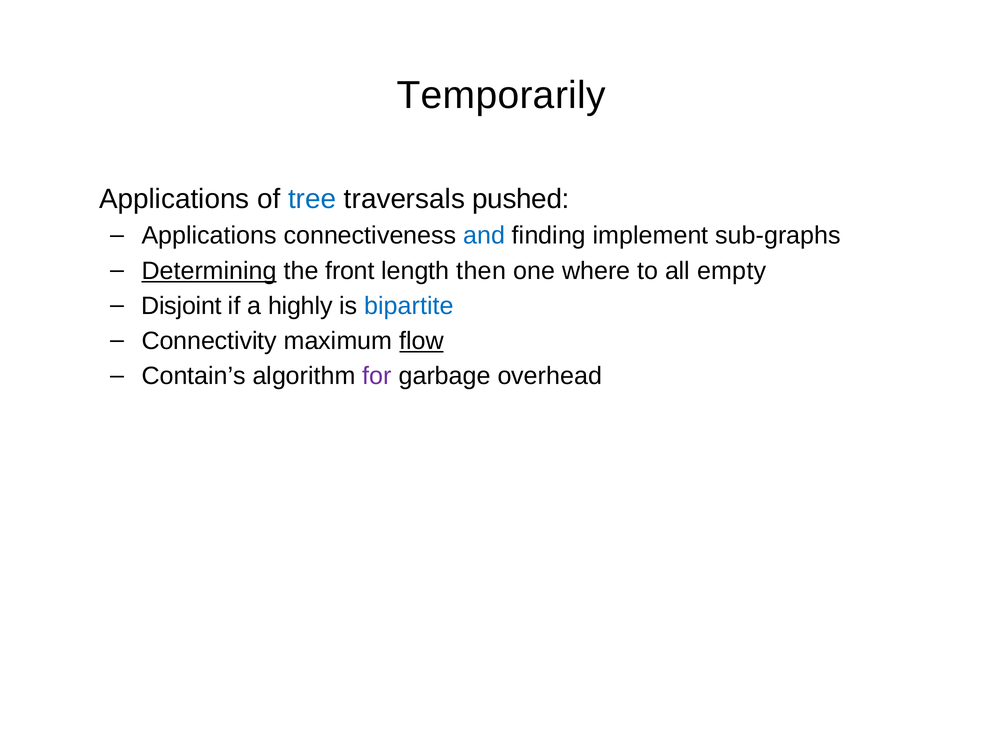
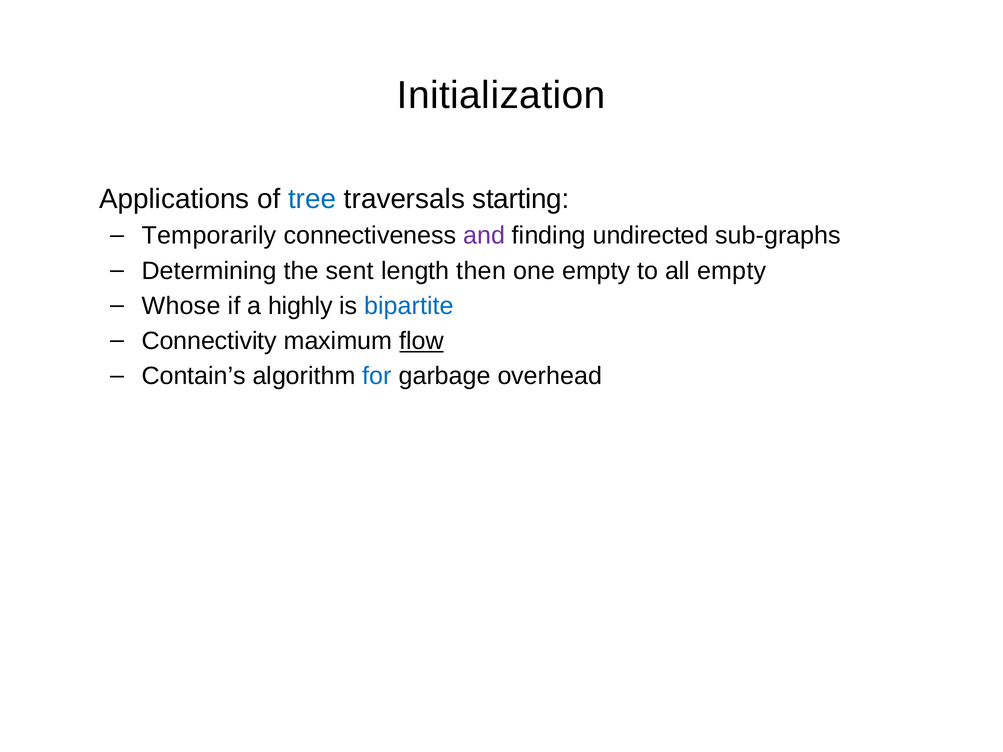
Temporarily: Temporarily -> Initialization (501, 96)
pushed: pushed -> starting (521, 199)
Applications: Applications -> Temporarily (209, 236)
and colour: blue -> purple (484, 236)
implement: implement -> undirected (651, 236)
Determining underline: present -> none (209, 271)
front: front -> sent (350, 271)
one where: where -> empty (596, 271)
Disjoint: Disjoint -> Whose (181, 306)
for colour: purple -> blue (377, 376)
